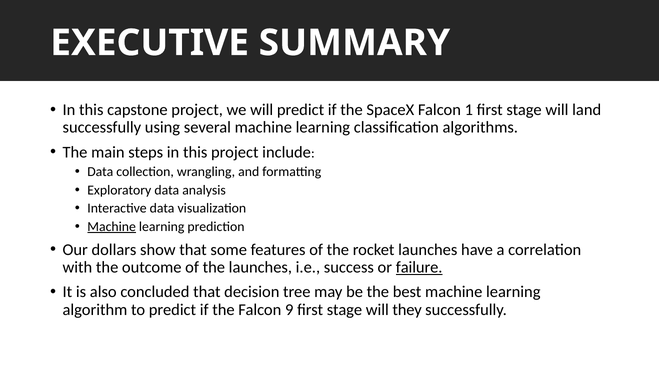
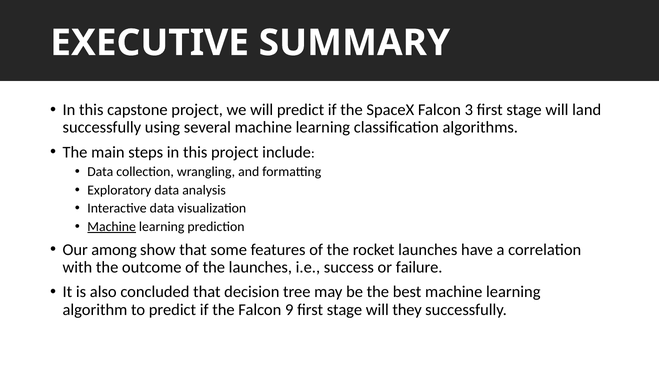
1: 1 -> 3 (469, 110)
dollars: dollars -> among (114, 250)
failure underline: present -> none (419, 268)
